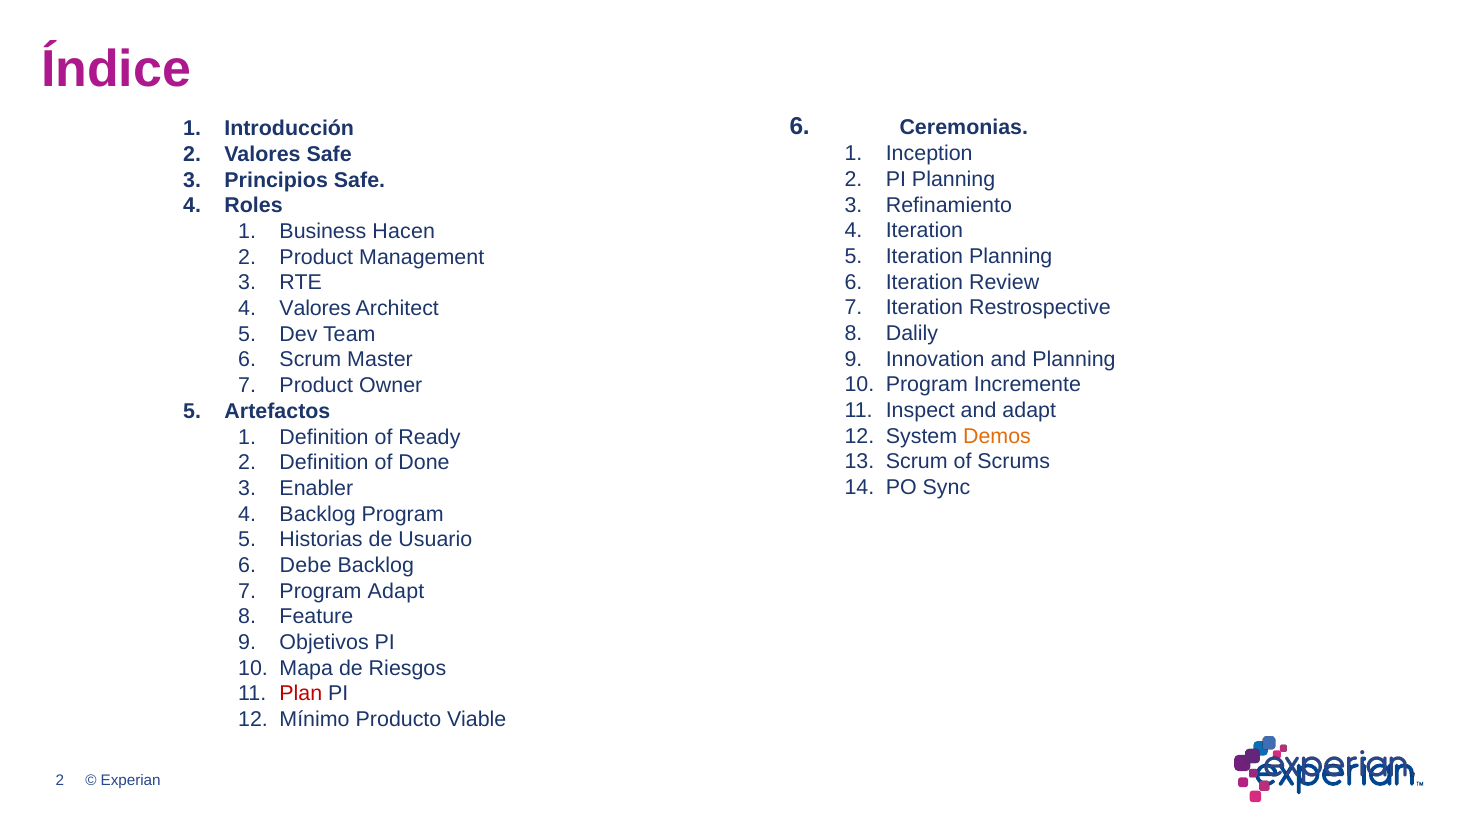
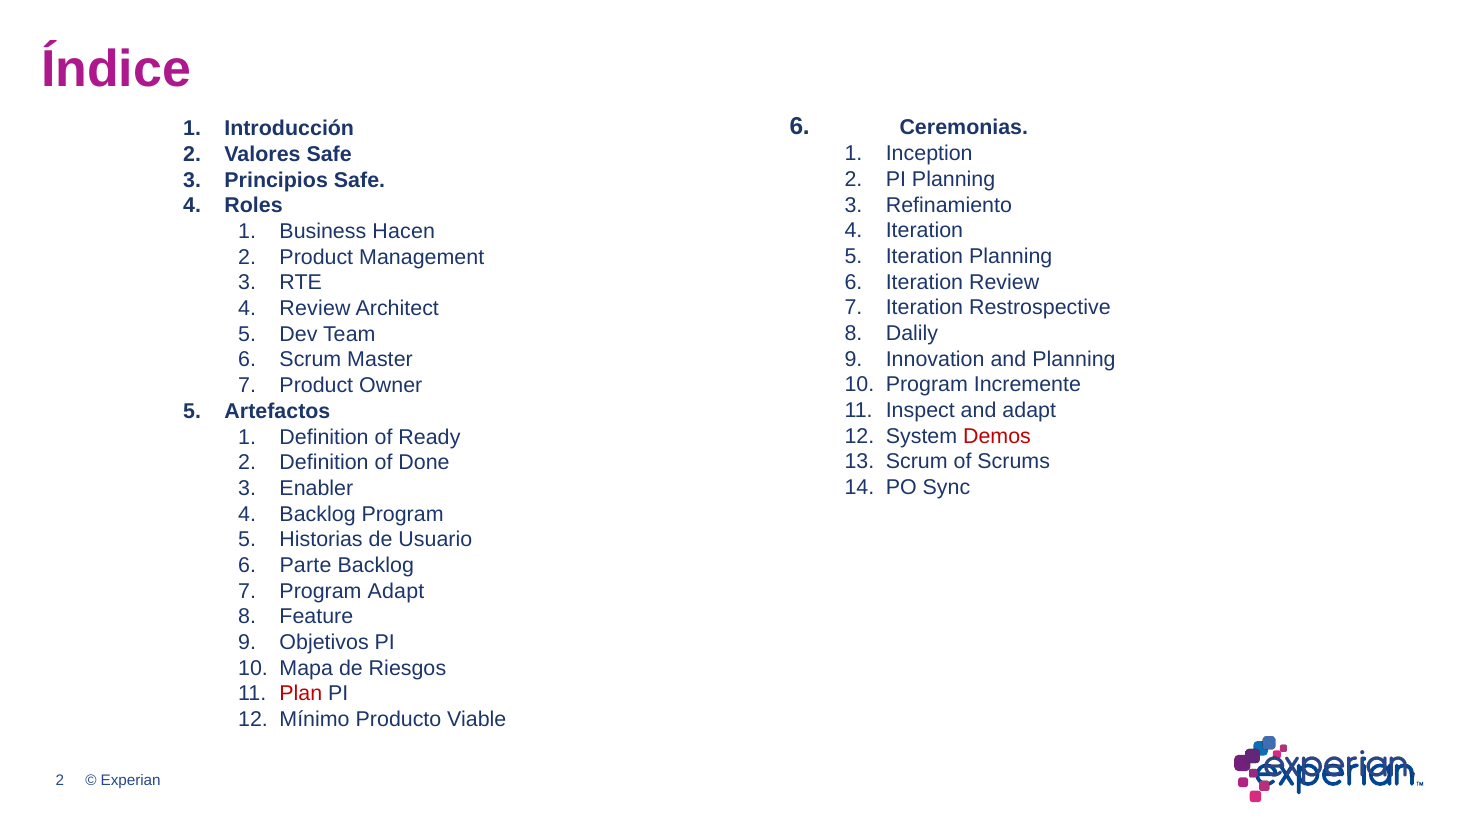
Valores: Valores -> Review (315, 309)
Demos colour: orange -> red (997, 436)
Debe: Debe -> Parte (306, 565)
